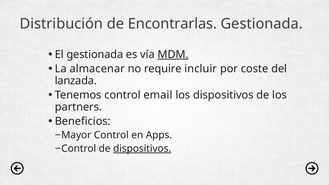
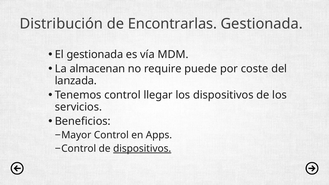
MDM underline: present -> none (173, 54)
almacenar: almacenar -> almacenan (97, 69)
incluir: incluir -> puede (201, 69)
email: email -> llegar (158, 95)
partners: partners -> servicios (78, 107)
